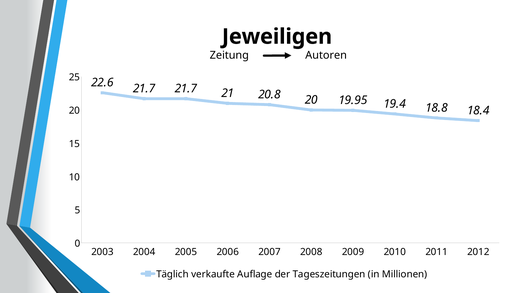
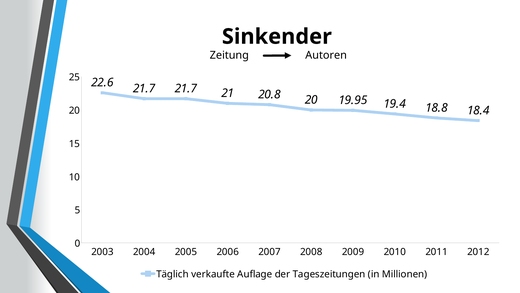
Jeweiligen: Jeweiligen -> Sinkender (277, 37)
